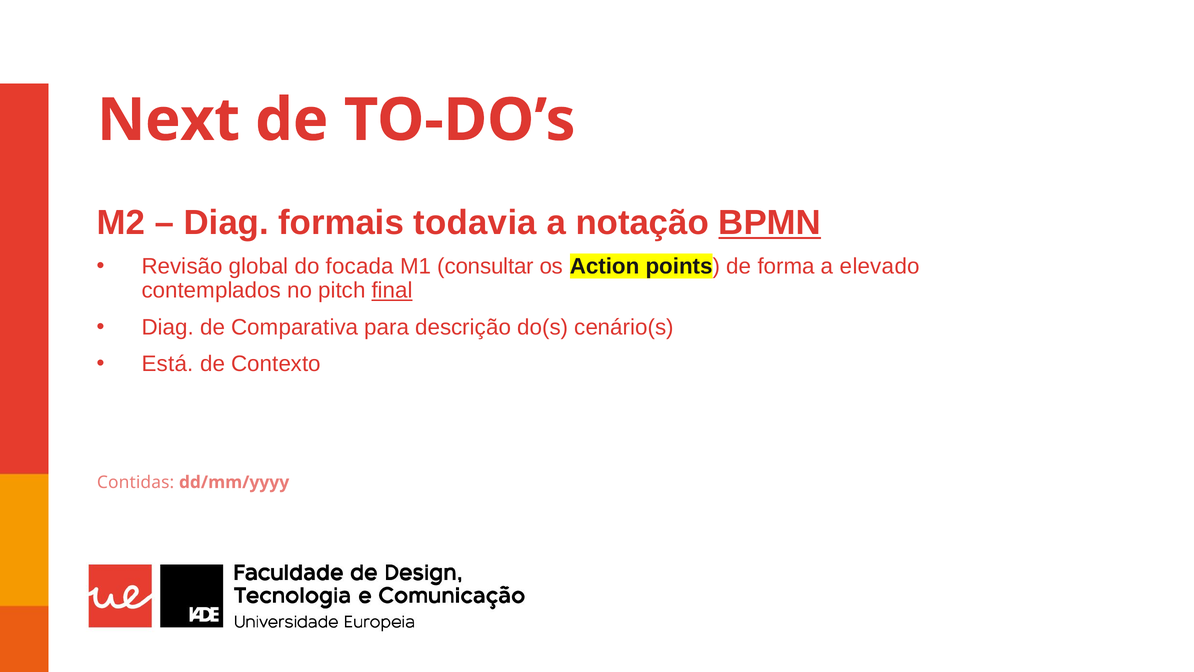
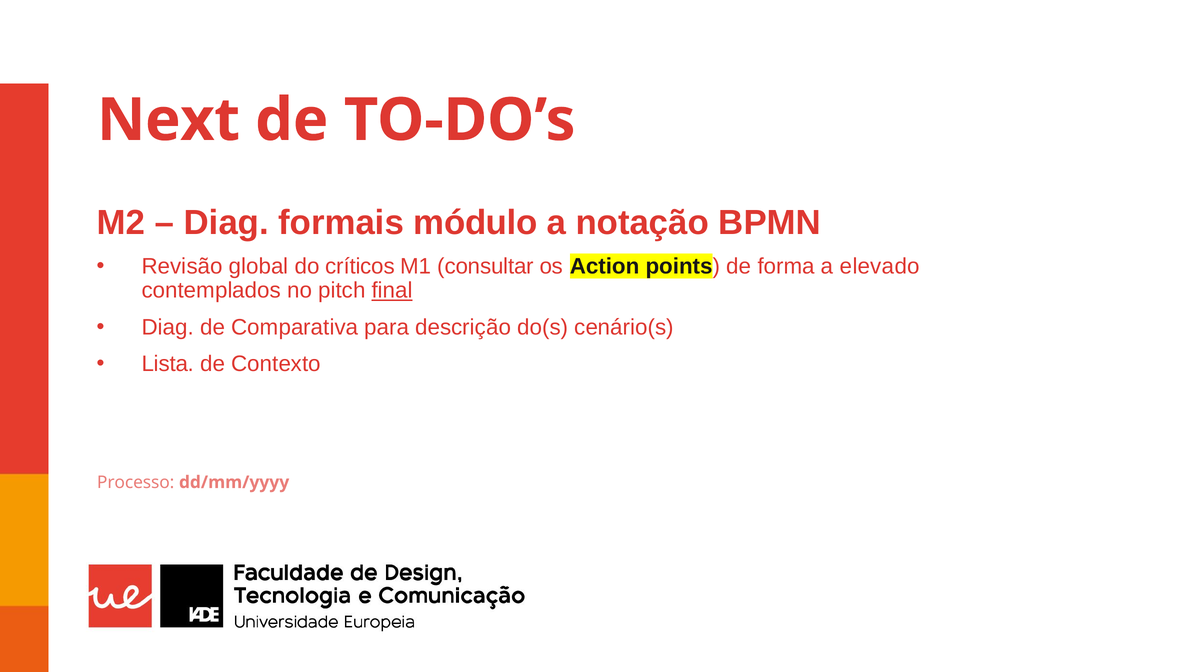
todavia: todavia -> módulo (475, 223)
BPMN underline: present -> none (770, 223)
focada: focada -> críticos (360, 266)
Está: Está -> Lista (168, 364)
Contidas: Contidas -> Processo (136, 482)
